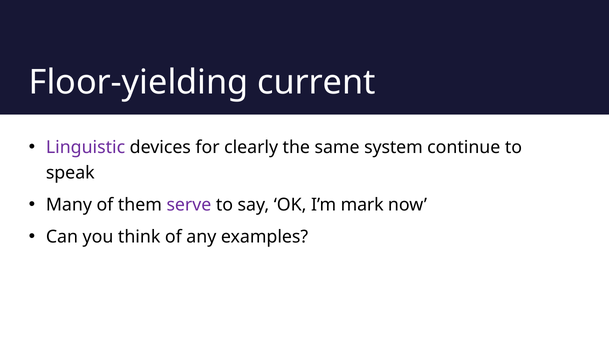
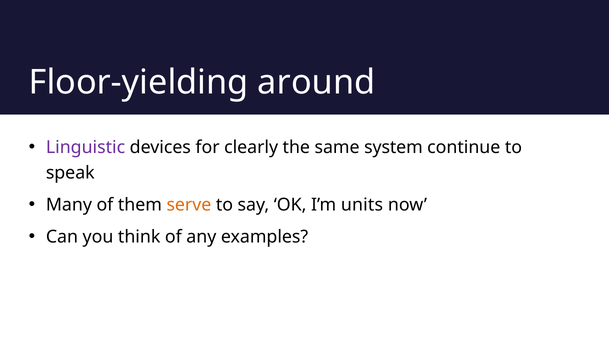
current: current -> around (316, 82)
serve colour: purple -> orange (189, 204)
mark: mark -> units (362, 204)
